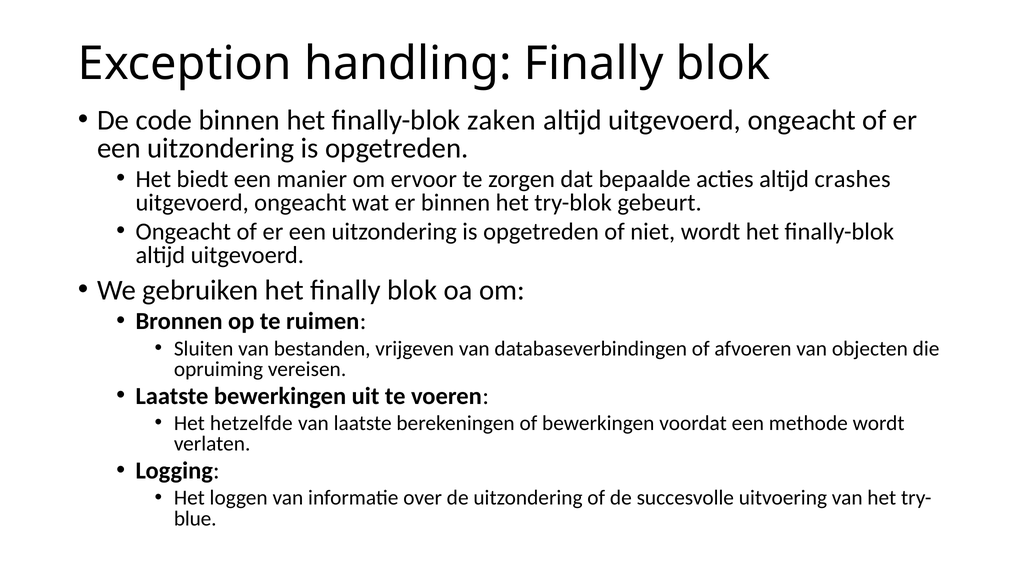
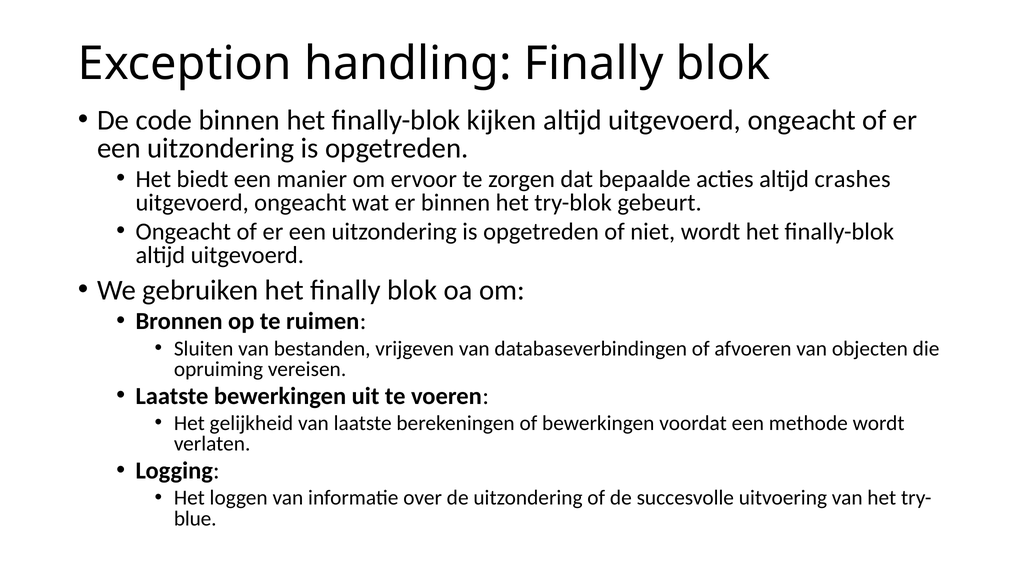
zaken: zaken -> kijken (502, 120)
hetzelfde: hetzelfde -> gelijkheid (251, 424)
